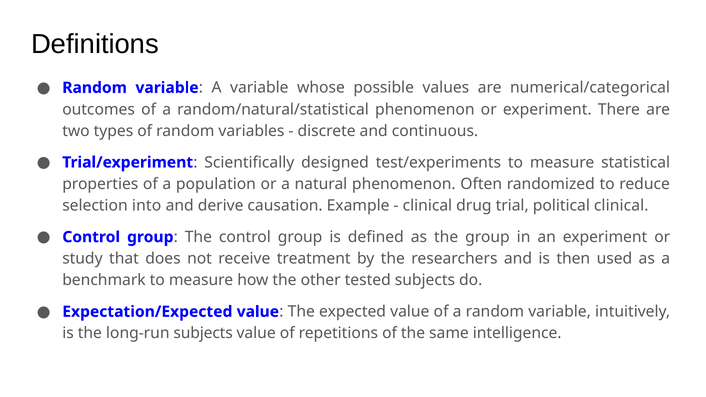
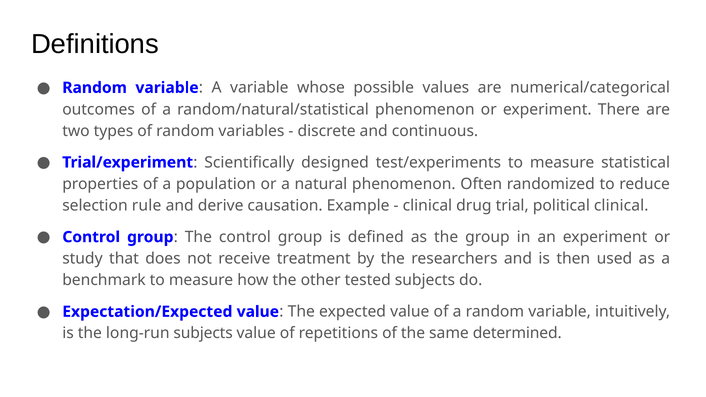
into: into -> rule (147, 206)
intelligence: intelligence -> determined (517, 333)
